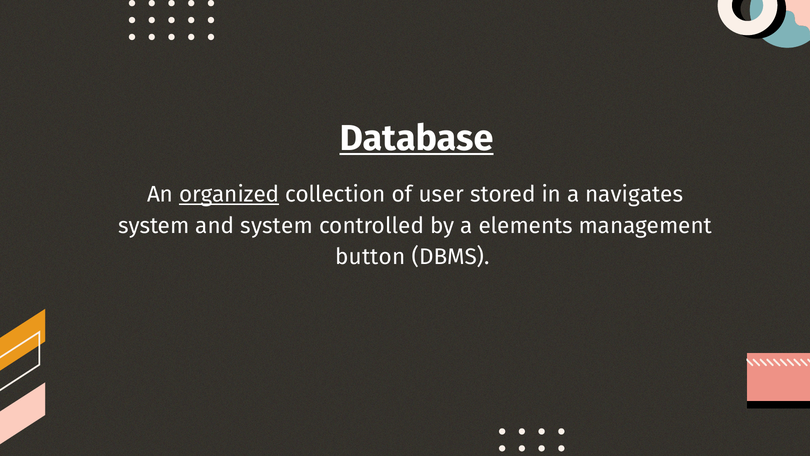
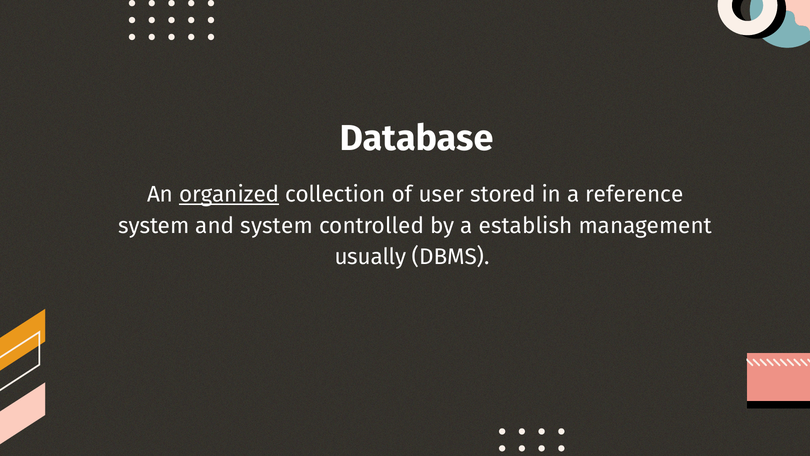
Database underline: present -> none (416, 138)
navigates: navigates -> reference (634, 194)
elements: elements -> establish (526, 225)
button: button -> usually (370, 256)
